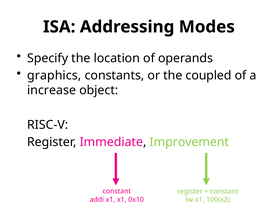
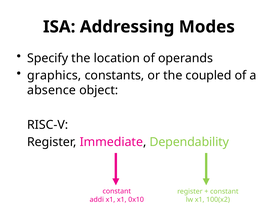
increase: increase -> absence (52, 90)
Improvement: Improvement -> Dependability (189, 142)
